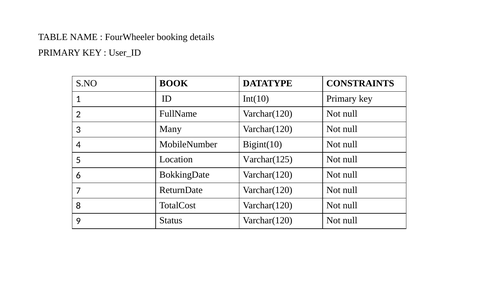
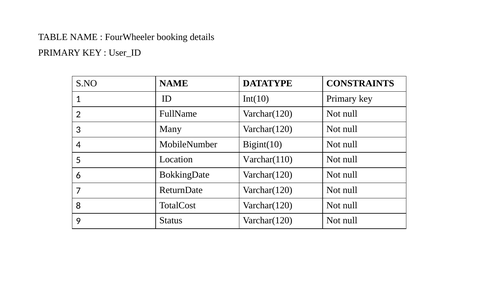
S.NO BOOK: BOOK -> NAME (174, 83)
Varchar(125: Varchar(125 -> Varchar(110 (268, 159)
